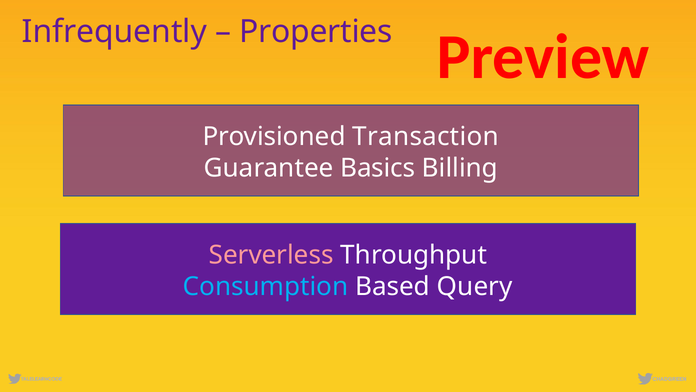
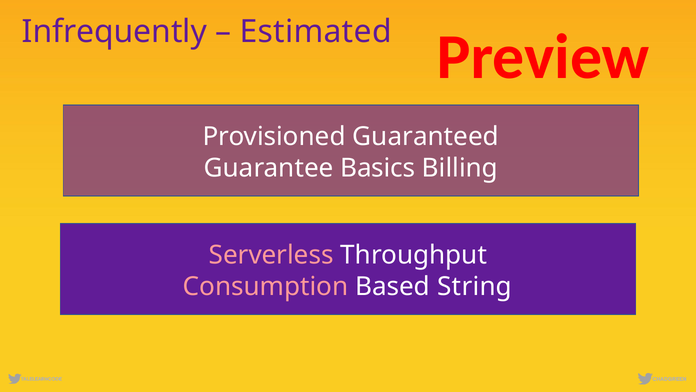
Properties: Properties -> Estimated (316, 32)
Transaction: Transaction -> Guaranteed (426, 137)
Consumption colour: light blue -> pink (266, 286)
Query: Query -> String (475, 286)
